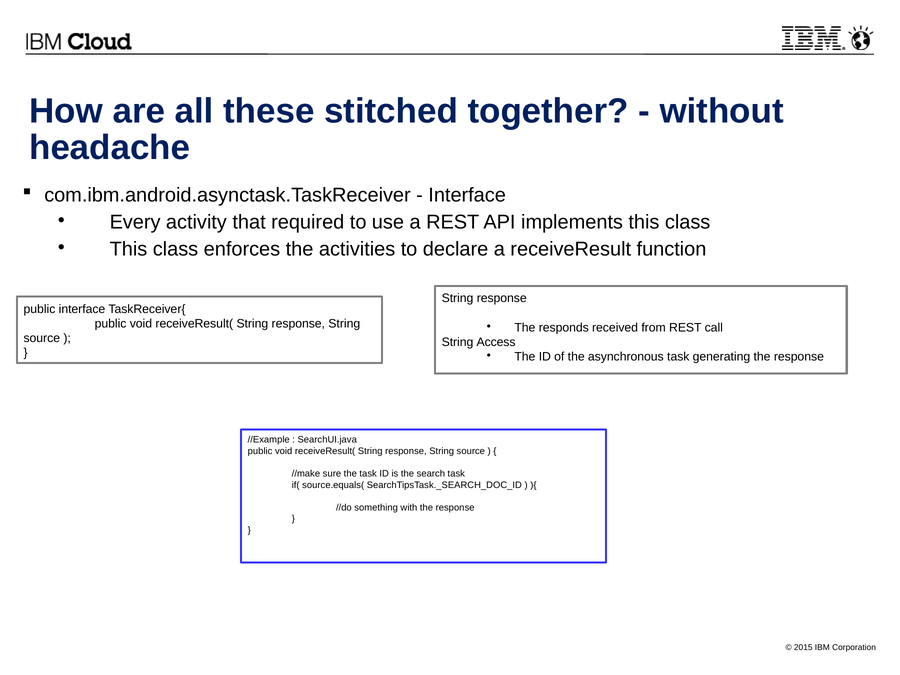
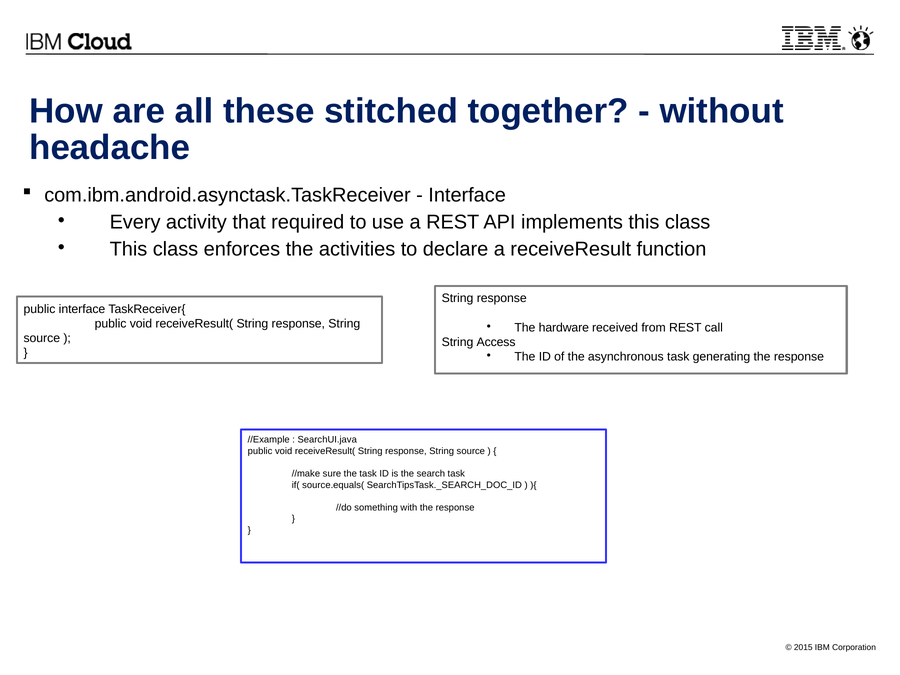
responds: responds -> hardware (564, 328)
